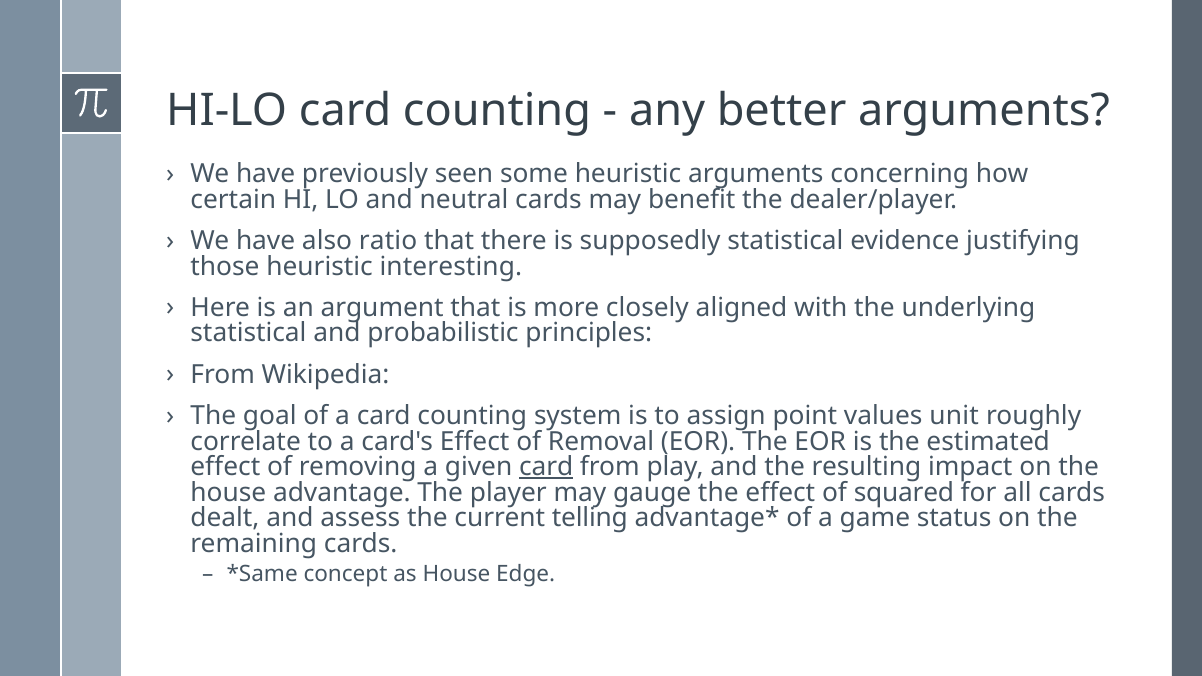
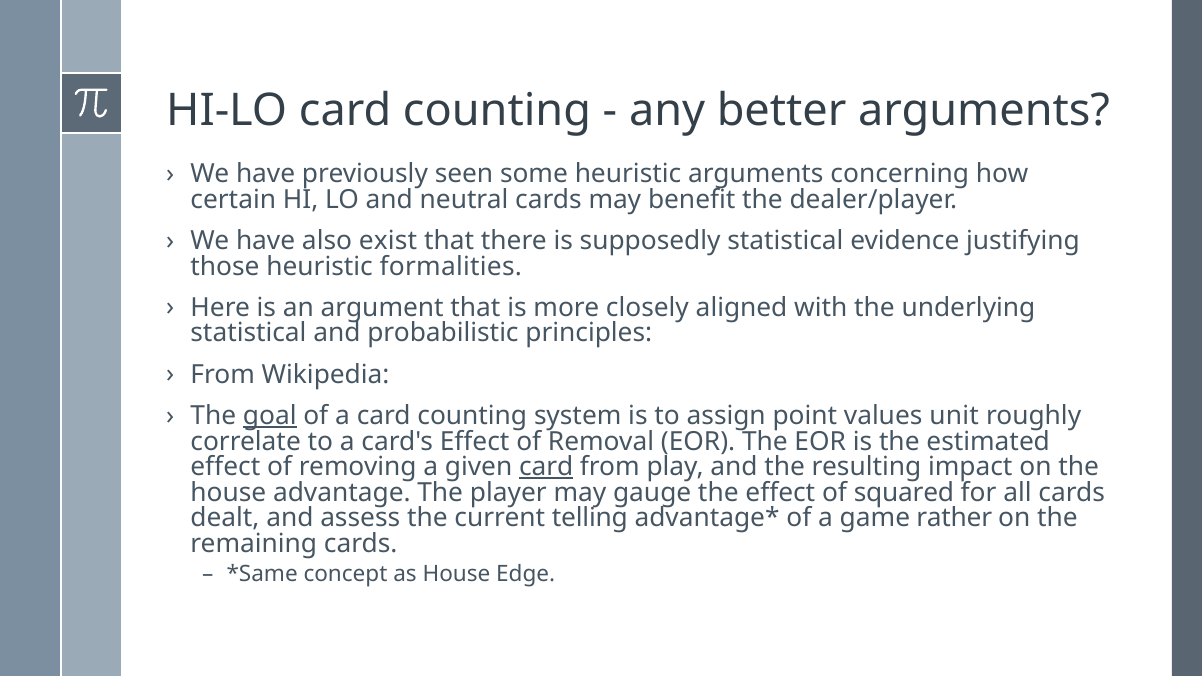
ratio: ratio -> exist (388, 241)
interesting: interesting -> formalities (451, 267)
goal underline: none -> present (270, 416)
status: status -> rather (954, 518)
